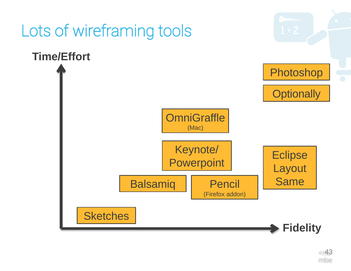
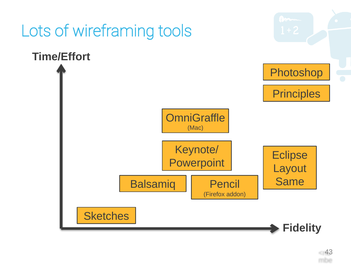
Optionally: Optionally -> Principles (296, 94)
